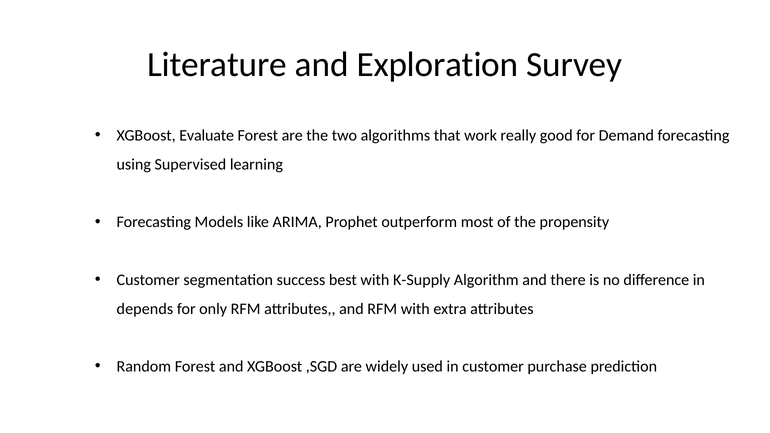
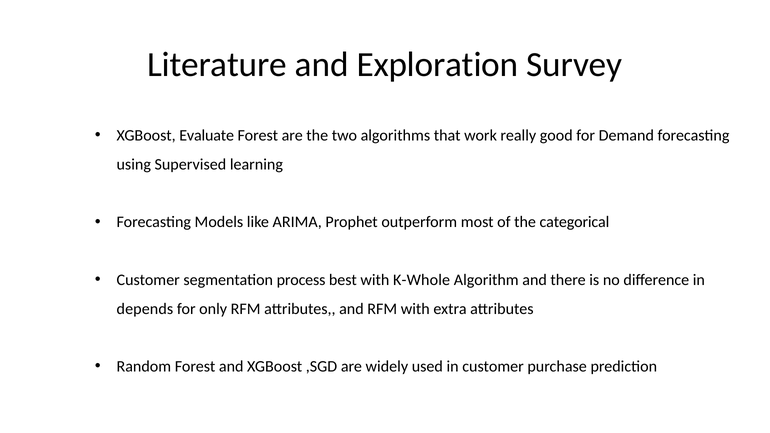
propensity: propensity -> categorical (574, 222)
success: success -> process (301, 280)
K-Supply: K-Supply -> K-Whole (422, 280)
